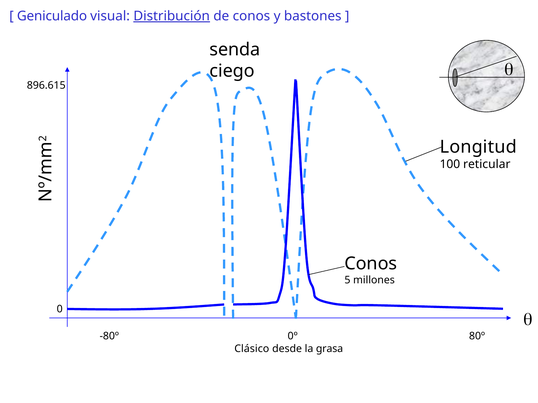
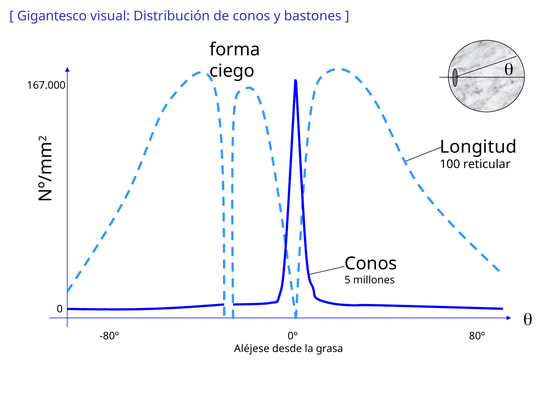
Geniculado: Geniculado -> Gigantesco (52, 16)
Distribución underline: present -> none (172, 16)
senda: senda -> forma (235, 50)
896.615: 896.615 -> 167.000 (46, 85)
Clásico: Clásico -> Aléjese (252, 349)
